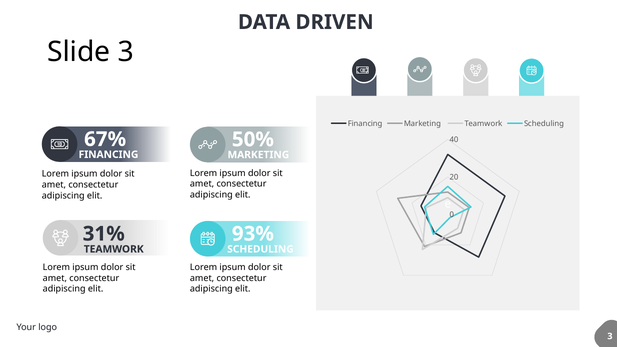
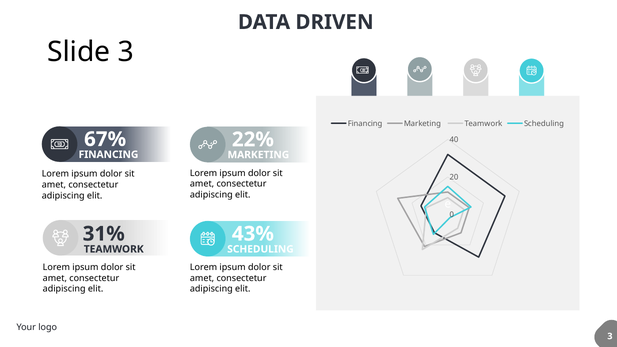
50%: 50% -> 22% (253, 140)
93%: 93% -> 43% (253, 234)
